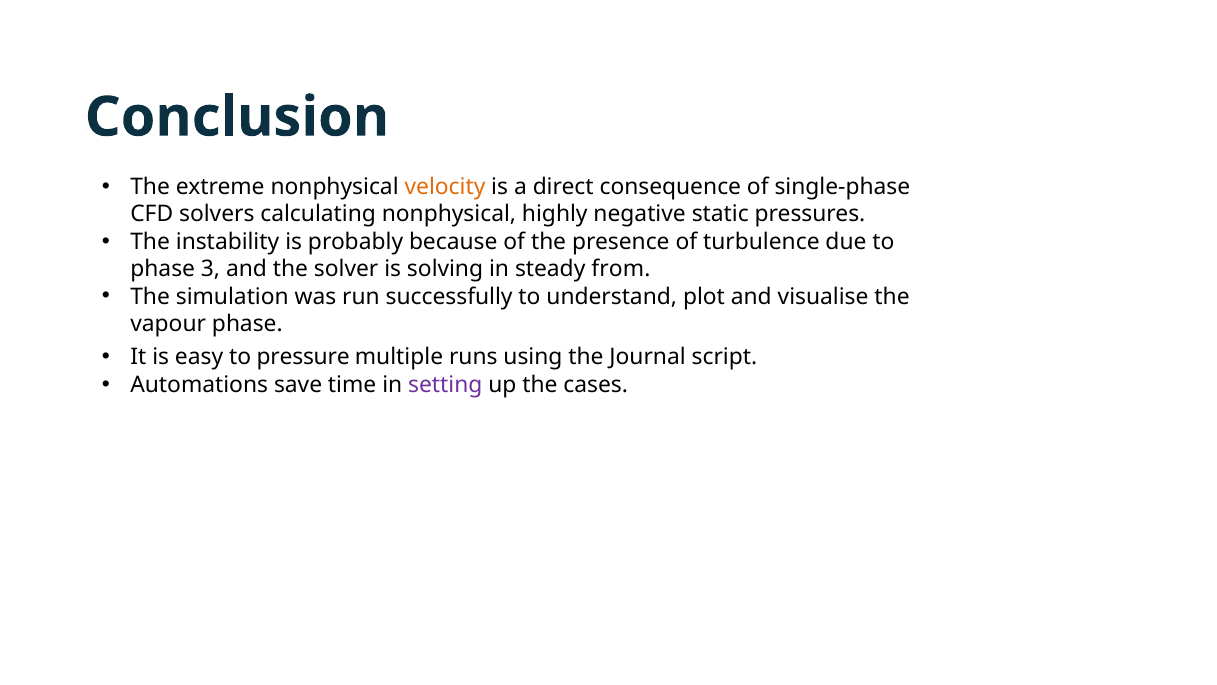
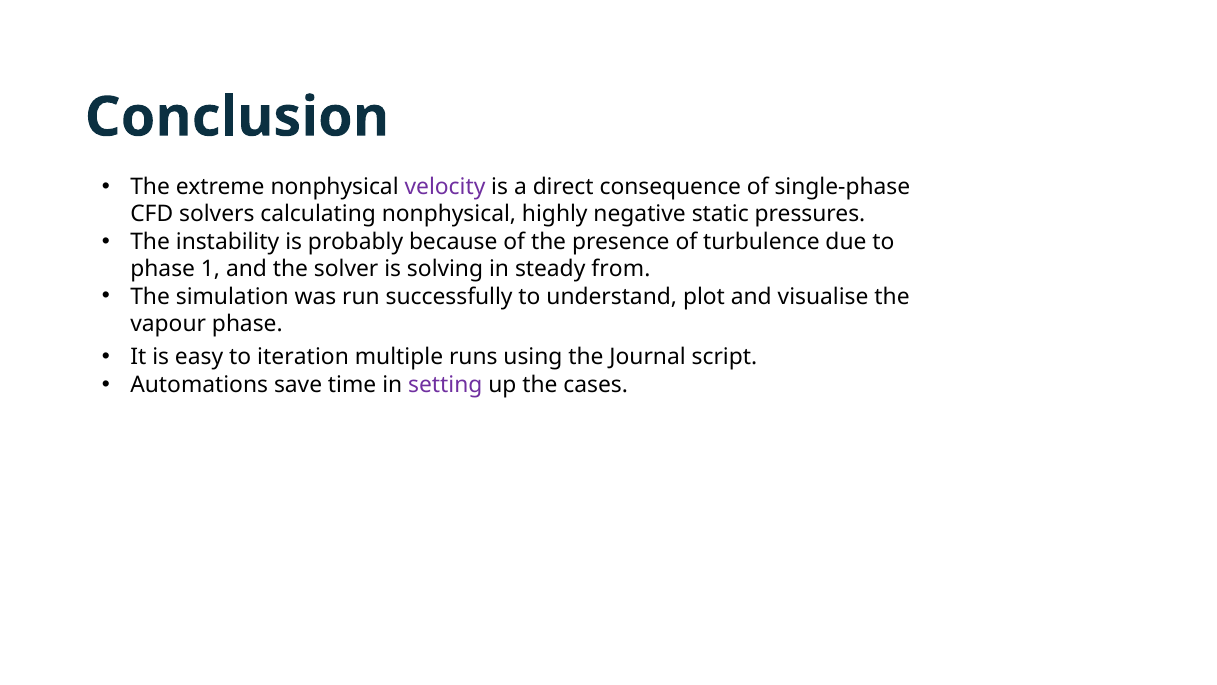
velocity colour: orange -> purple (445, 187)
3: 3 -> 1 (210, 269)
pressure: pressure -> iteration (303, 357)
